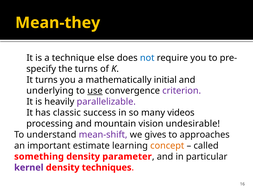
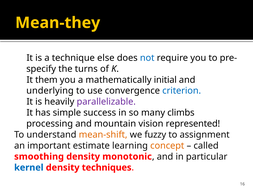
turns: turns -> them (46, 80)
use underline: present -> none (95, 91)
criterion colour: purple -> blue (182, 91)
classic: classic -> simple (67, 113)
videos: videos -> climbs (181, 113)
undesirable: undesirable -> represented (193, 124)
mean-shift colour: purple -> orange (103, 134)
gives: gives -> fuzzy (155, 134)
approaches: approaches -> assignment (205, 134)
something: something -> smoothing (39, 156)
parameter: parameter -> monotonic (127, 156)
kernel colour: purple -> blue (29, 167)
